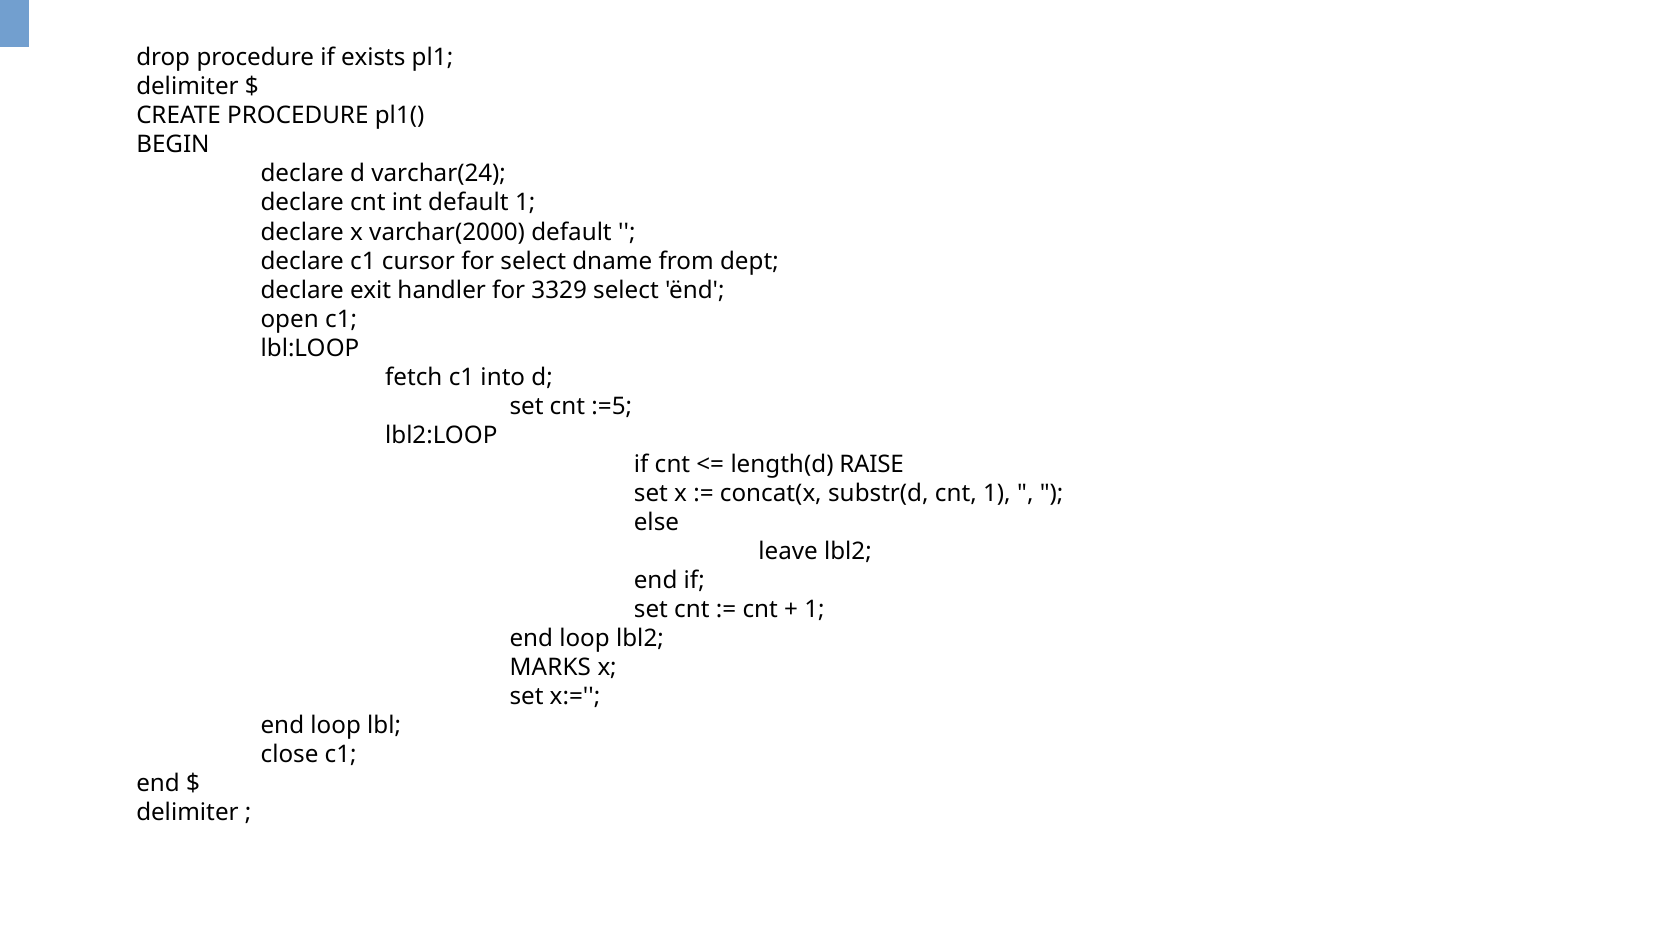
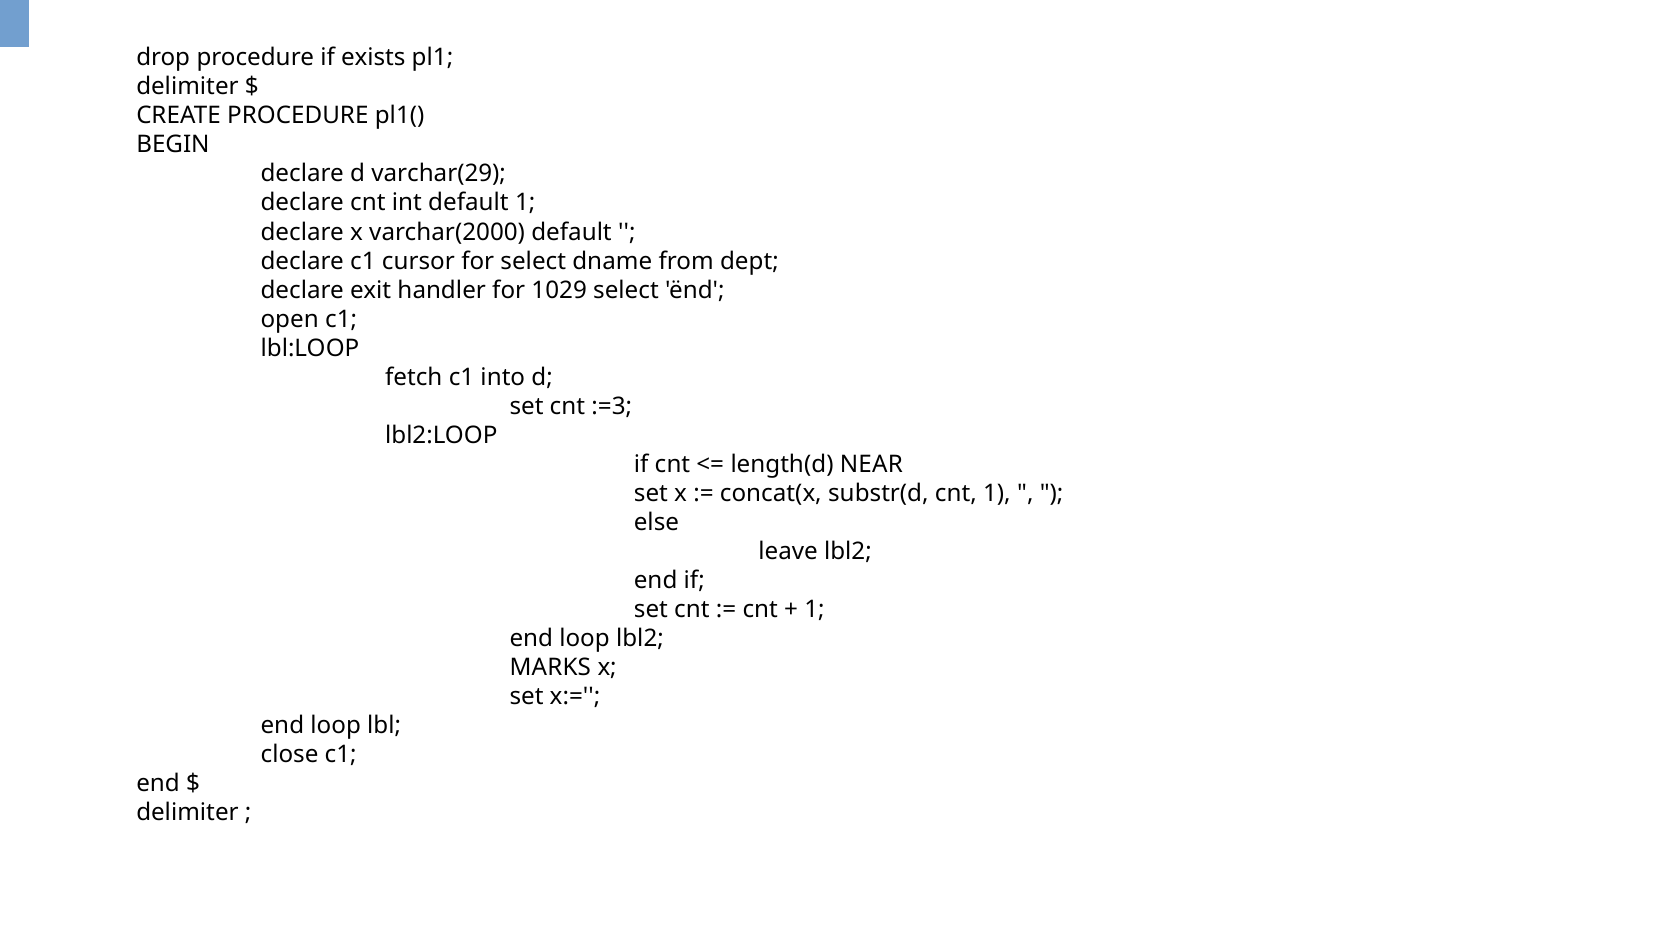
varchar(24: varchar(24 -> varchar(29 (439, 174)
3329: 3329 -> 1029 (559, 290)
:=5: :=5 -> :=3 (612, 406)
RAISE: RAISE -> NEAR (871, 464)
